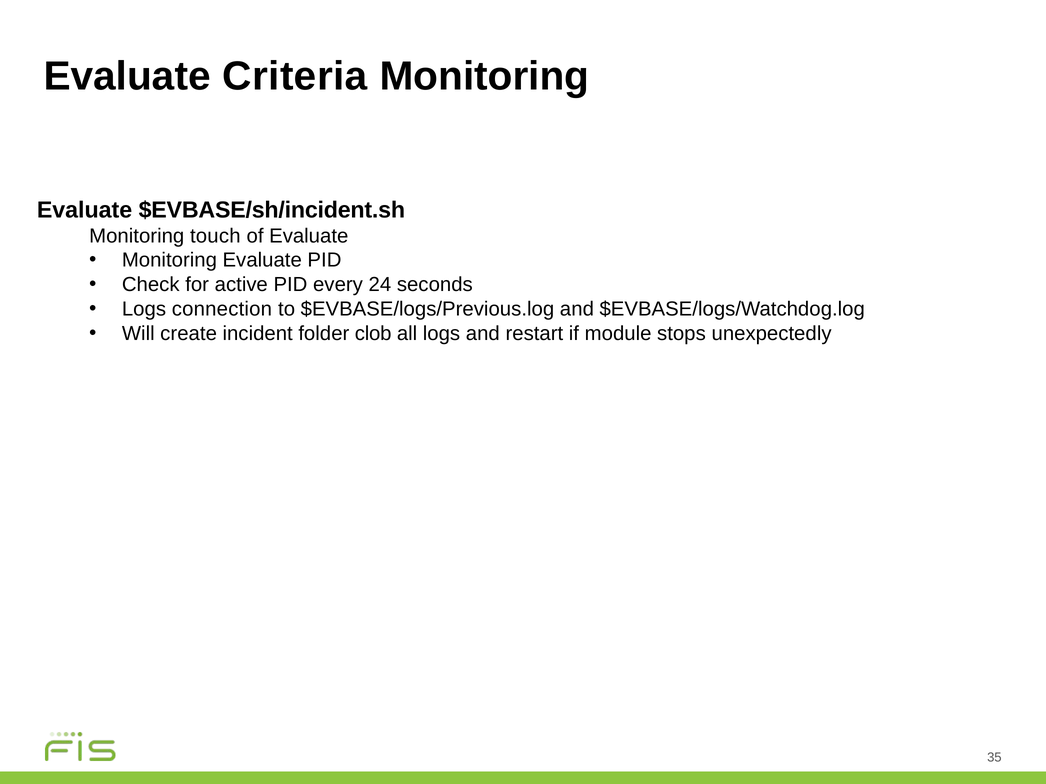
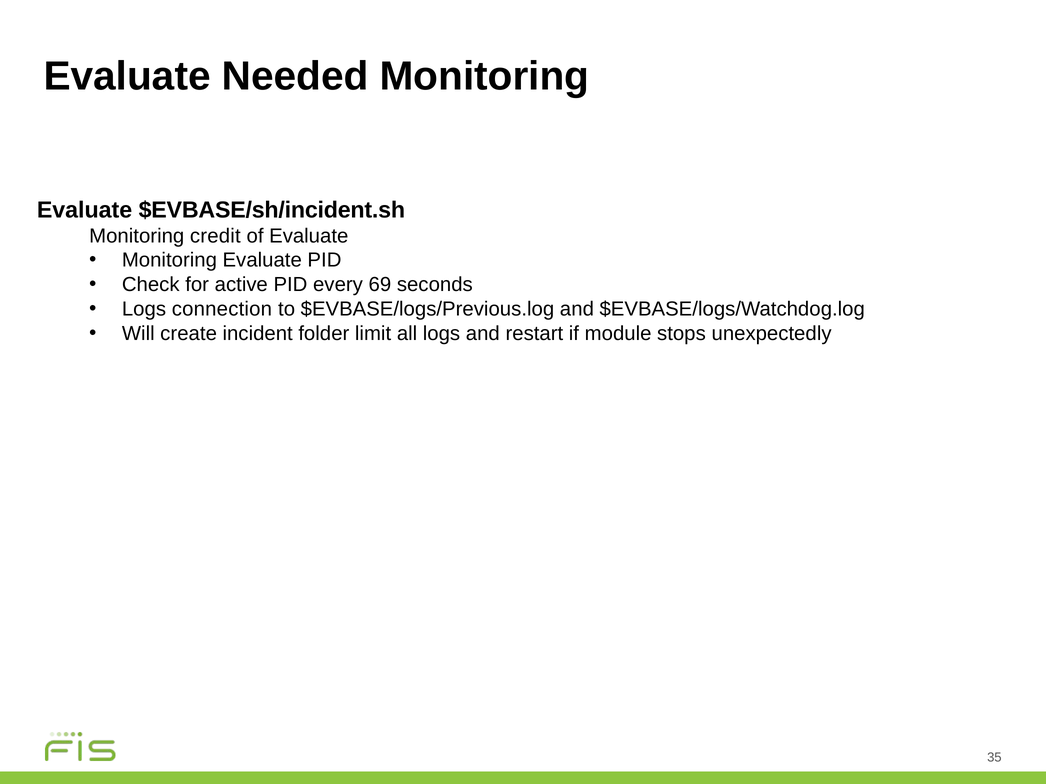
Criteria: Criteria -> Needed (295, 76)
touch: touch -> credit (215, 236)
24: 24 -> 69 (380, 285)
clob: clob -> limit (373, 334)
